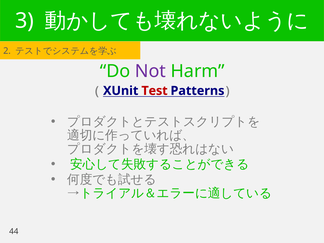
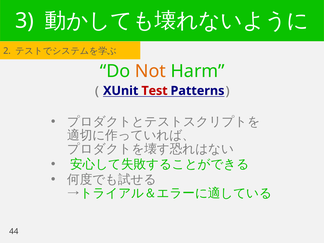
Not colour: purple -> orange (150, 71)
